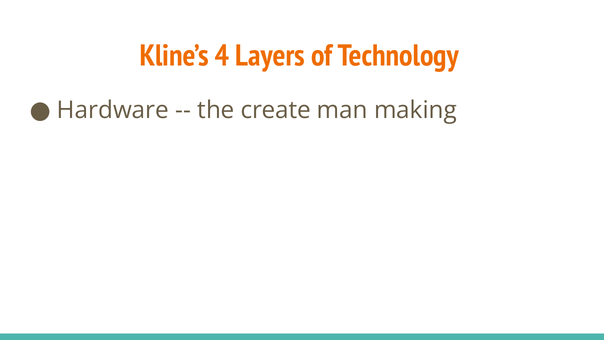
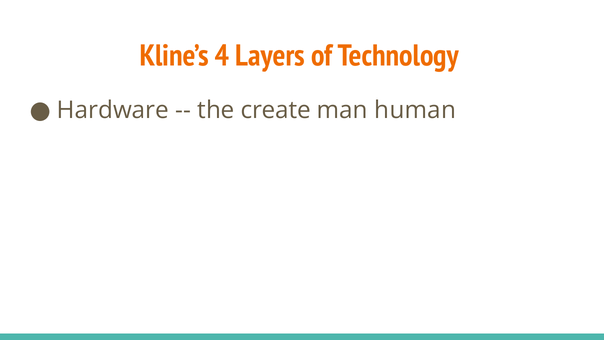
making: making -> human (415, 110)
